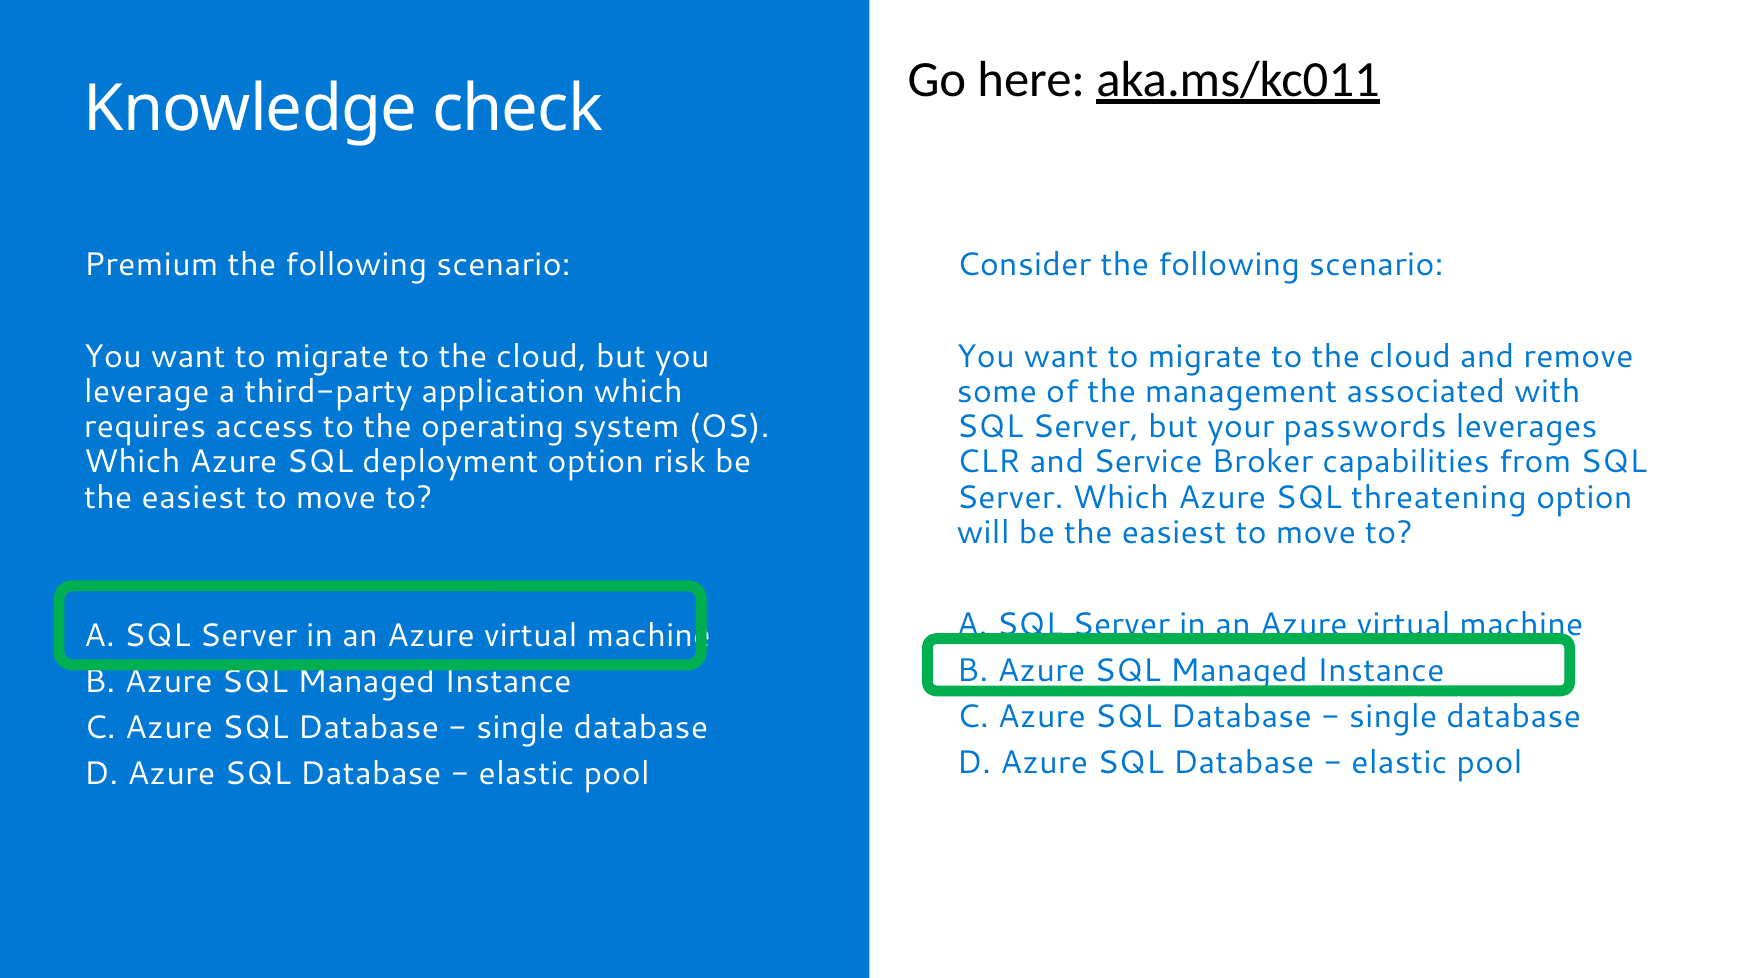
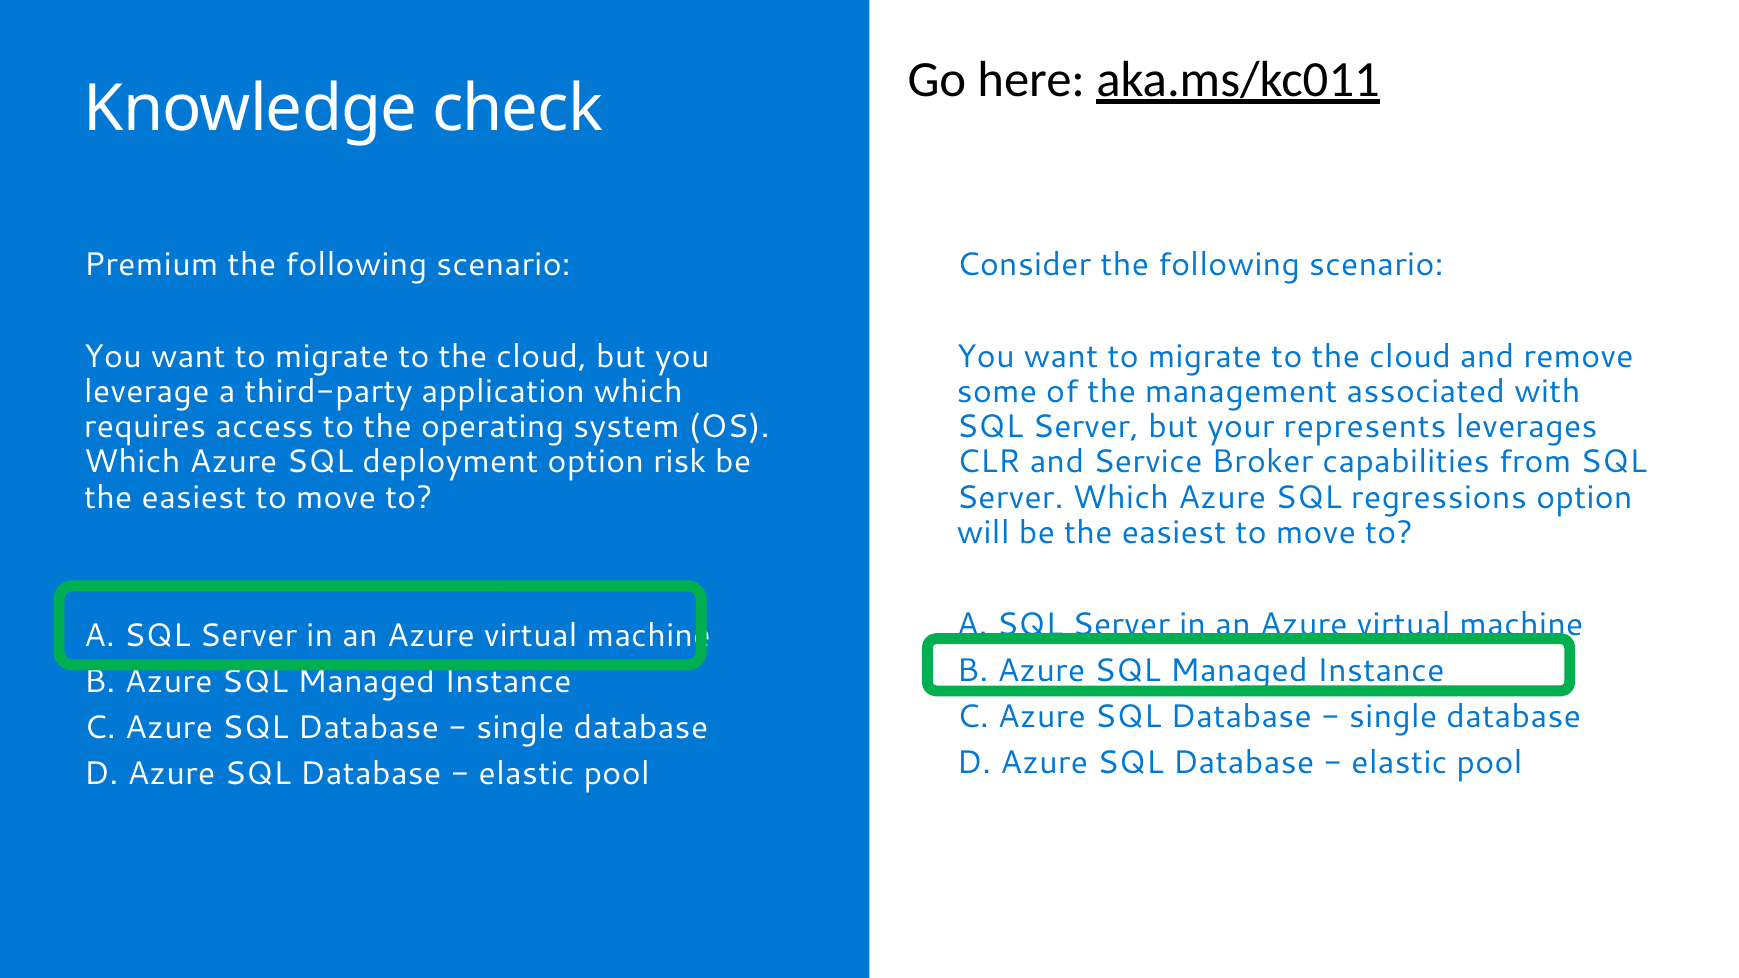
passwords: passwords -> represents (1365, 427)
threatening: threatening -> regressions (1439, 497)
